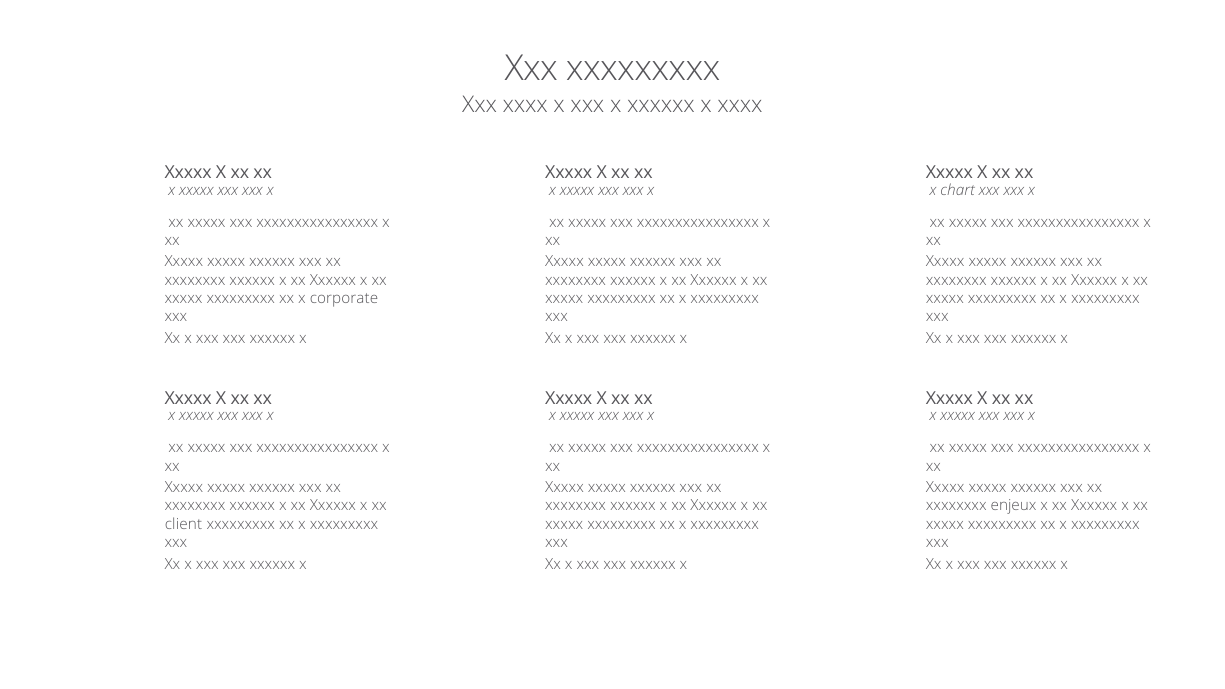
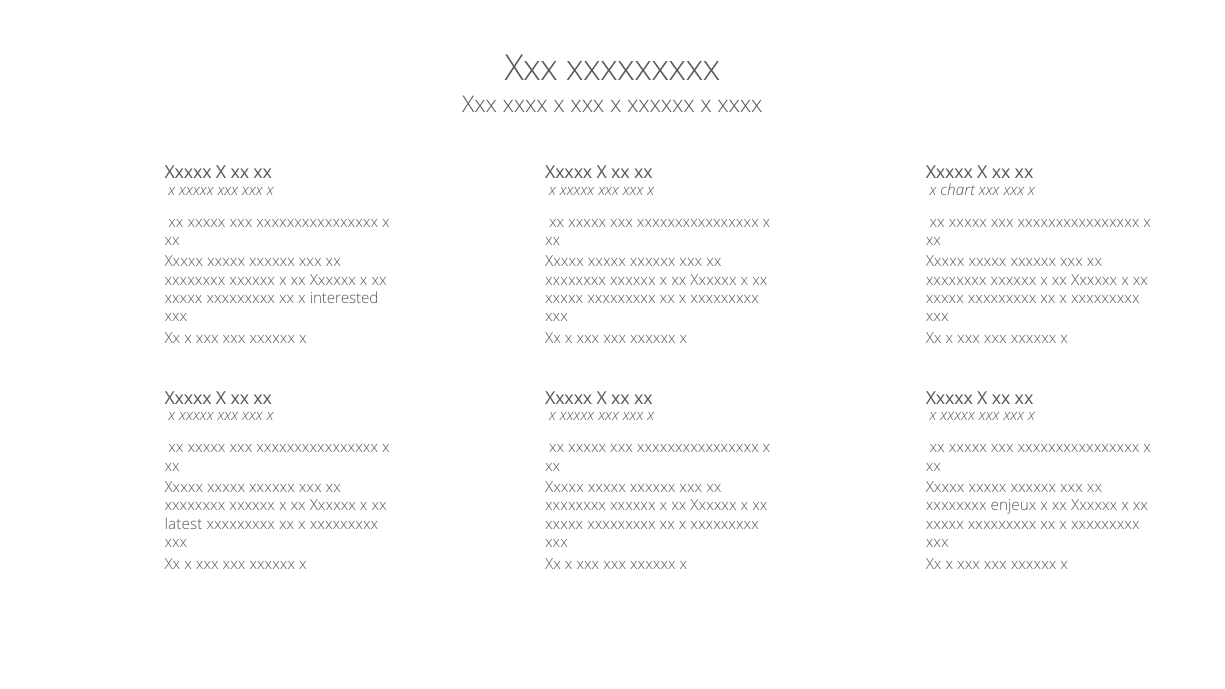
corporate: corporate -> interested (344, 299)
client: client -> latest (184, 524)
